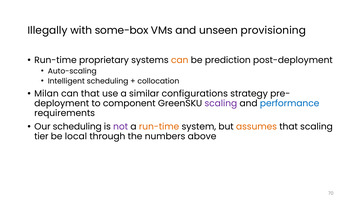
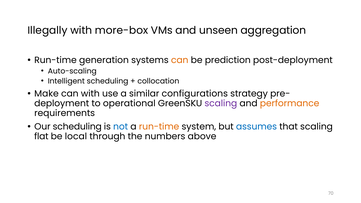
some-box: some-box -> more-box (122, 30)
provisioning: provisioning -> aggregation (273, 30)
proprietary: proprietary -> generation (104, 60)
Milan: Milan -> Make (46, 94)
can that: that -> with (90, 94)
component: component -> operational (129, 103)
performance colour: blue -> orange (290, 103)
not colour: purple -> blue (121, 127)
assumes colour: orange -> blue (256, 127)
tier: tier -> flat (41, 136)
